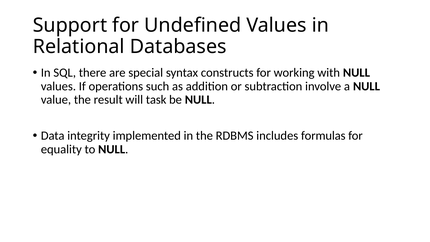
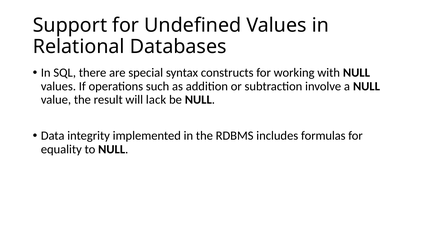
task: task -> lack (156, 100)
